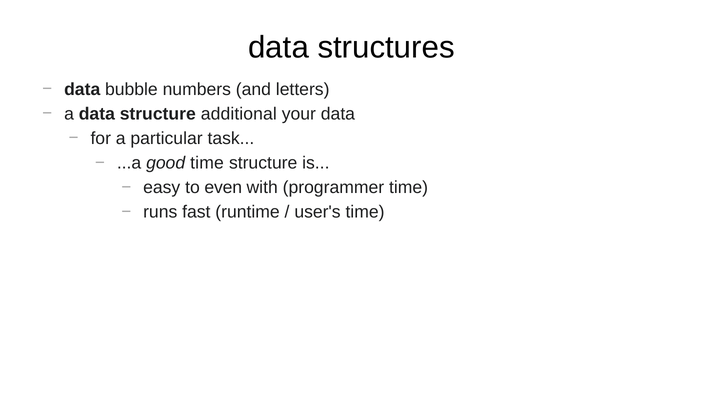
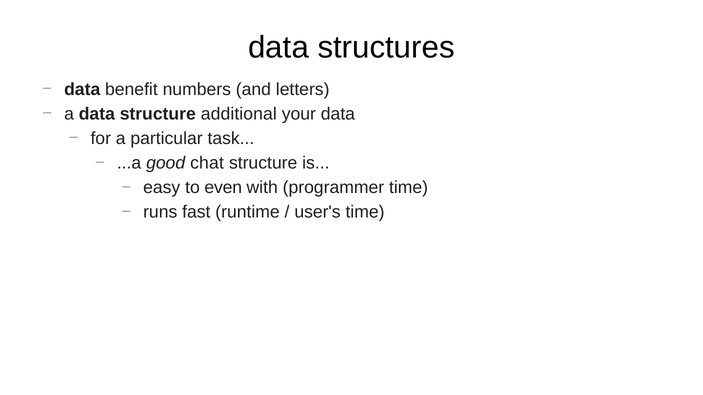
bubble: bubble -> benefit (131, 89)
good time: time -> chat (207, 163)
